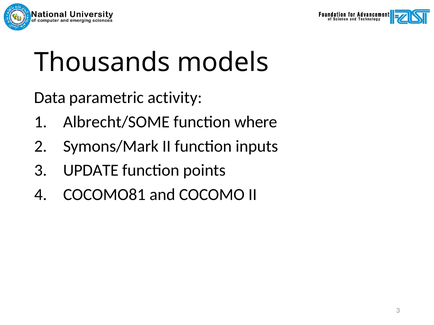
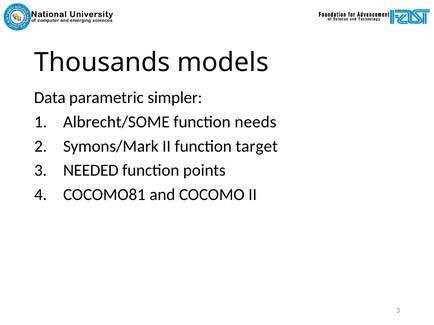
activity: activity -> simpler (175, 98)
where: where -> needs (256, 122)
inputs: inputs -> target (257, 146)
UPDATE: UPDATE -> NEEDED (91, 171)
